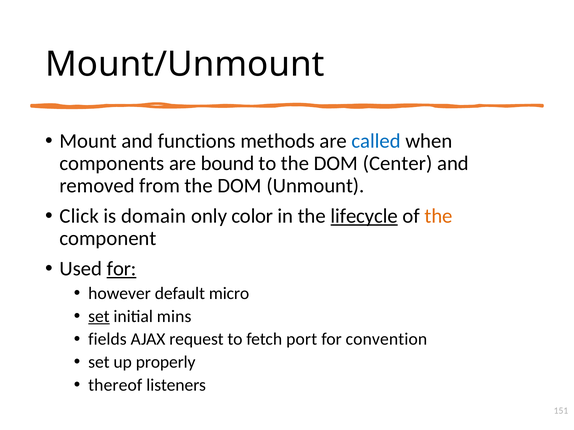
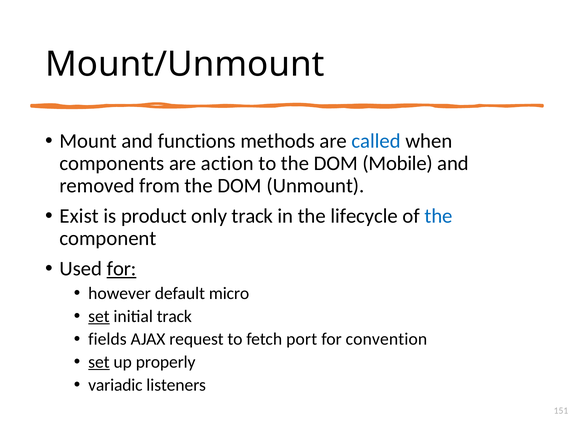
bound: bound -> action (227, 164)
Center: Center -> Mobile (398, 164)
Click: Click -> Exist (79, 216)
domain: domain -> product (154, 216)
only color: color -> track (252, 216)
lifecycle underline: present -> none (364, 216)
the colour: orange -> blue (439, 216)
initial mins: mins -> track (174, 317)
set underline: none -> present (99, 362)
thereof: thereof -> variadic (115, 385)
